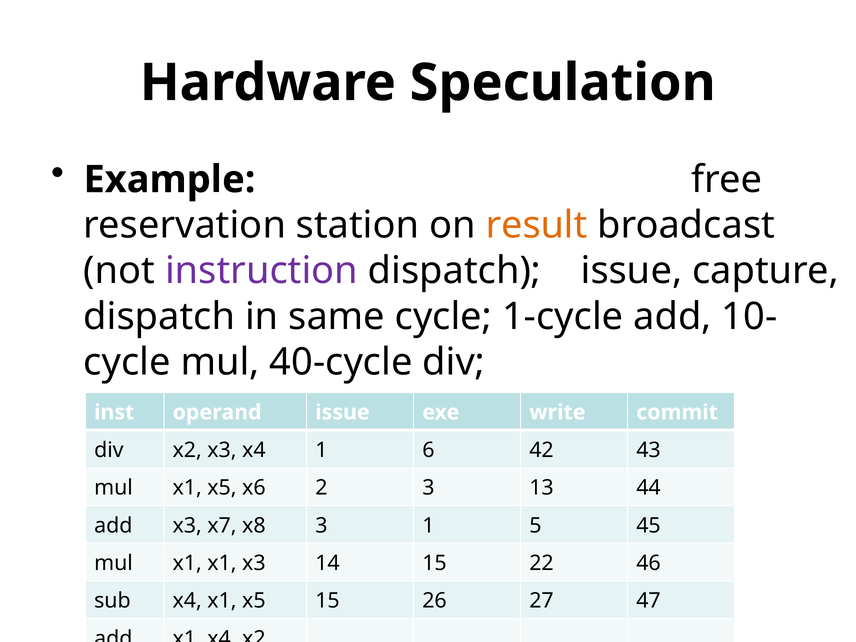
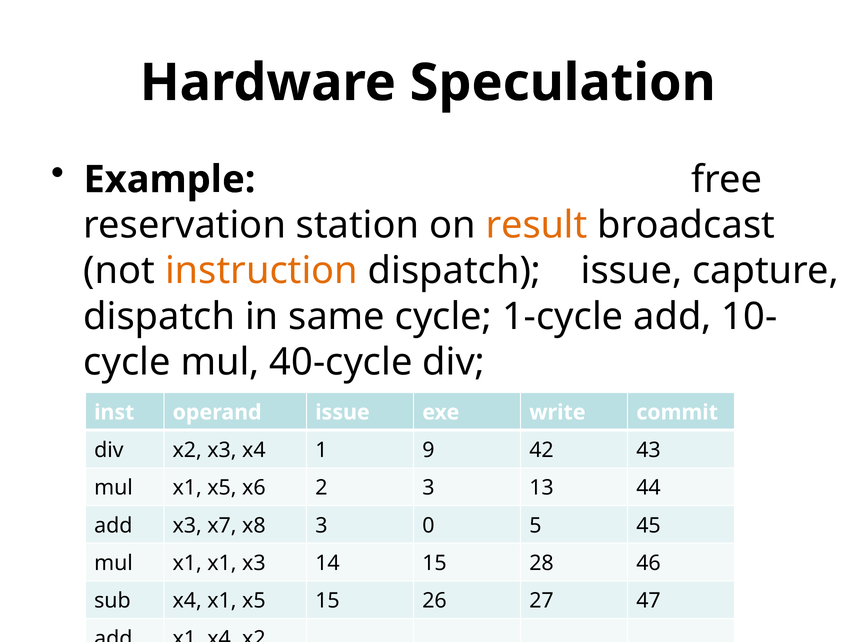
instruction colour: purple -> orange (261, 271)
6: 6 -> 9 (428, 450)
3 1: 1 -> 0 (428, 526)
22: 22 -> 28 (541, 563)
